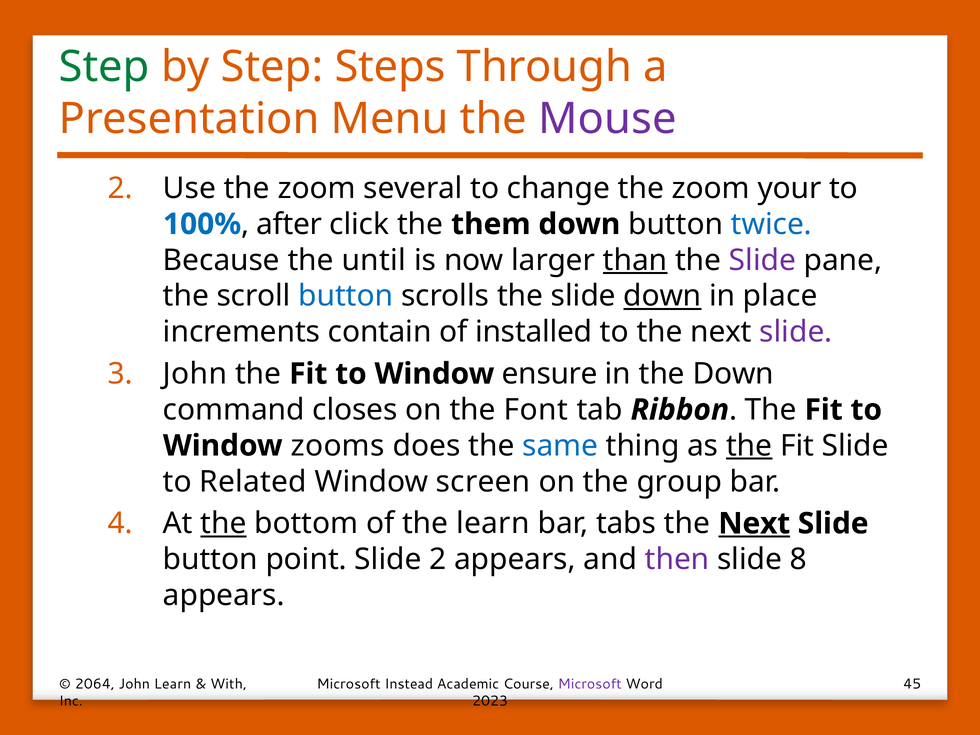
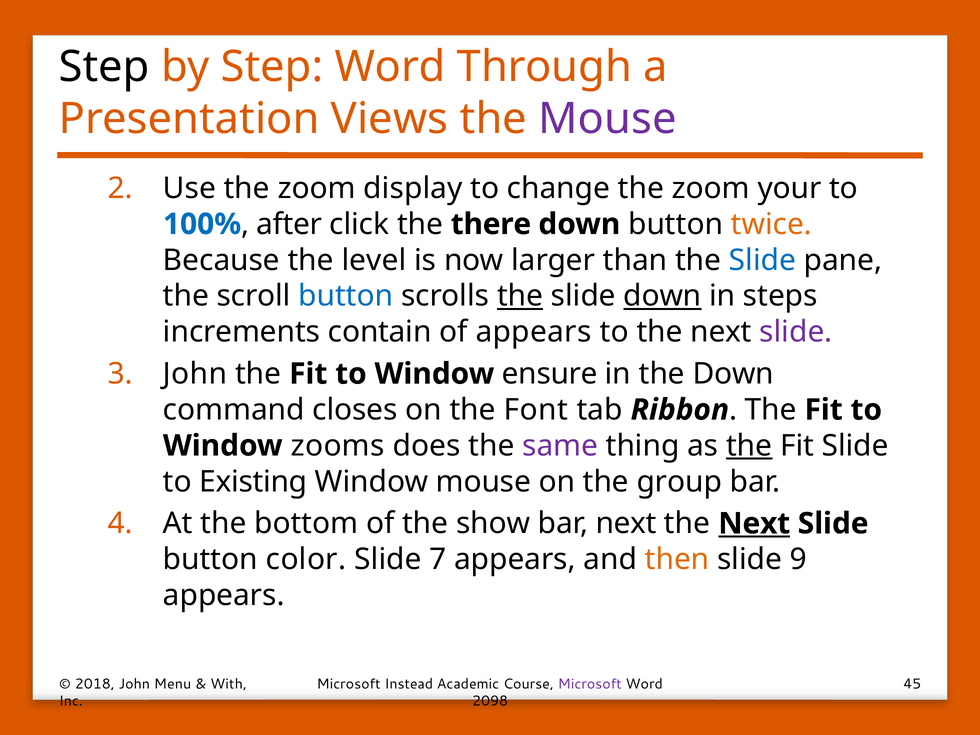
Step colour: green -> black (104, 67)
Step Steps: Steps -> Word (390, 67)
Menu: Menu -> Views (390, 119)
several: several -> display (413, 188)
them: them -> there (491, 224)
twice colour: blue -> orange (771, 224)
until: until -> level (374, 260)
than underline: present -> none (635, 260)
Slide colour: purple -> blue (763, 260)
the underline: none -> present (520, 296)
place: place -> steps (780, 296)
of installed: installed -> appears (534, 332)
same colour: blue -> purple (560, 446)
Related: Related -> Existing (253, 482)
Window screen: screen -> mouse (483, 482)
the underline: present -> none (224, 524)
the learn: learn -> show (493, 524)
bar tabs: tabs -> next (626, 524)
point: point -> color (306, 559)
Slide 2: 2 -> 7 (438, 559)
then colour: purple -> orange (677, 559)
8: 8 -> 9 (798, 559)
2064: 2064 -> 2018 (95, 684)
John Learn: Learn -> Menu (173, 684)
2023: 2023 -> 2098 (490, 701)
